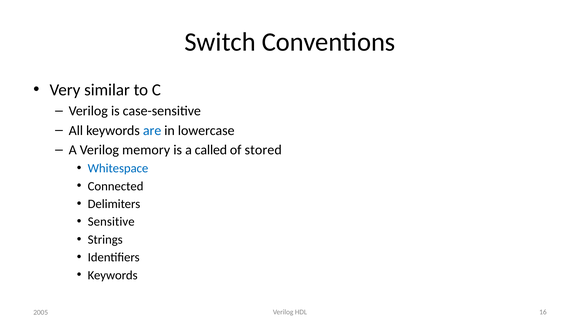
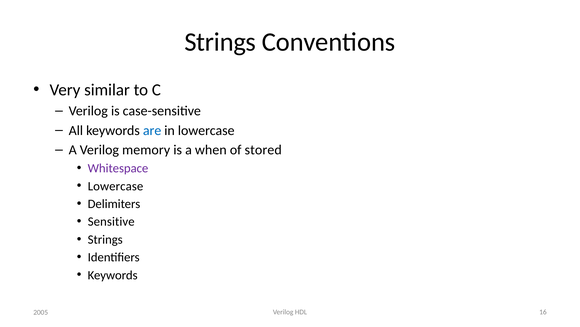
Switch: Switch -> Strings (220, 42)
called: called -> when (211, 150)
Whitespace colour: blue -> purple (118, 168)
Connected: Connected -> Lowercase (116, 186)
